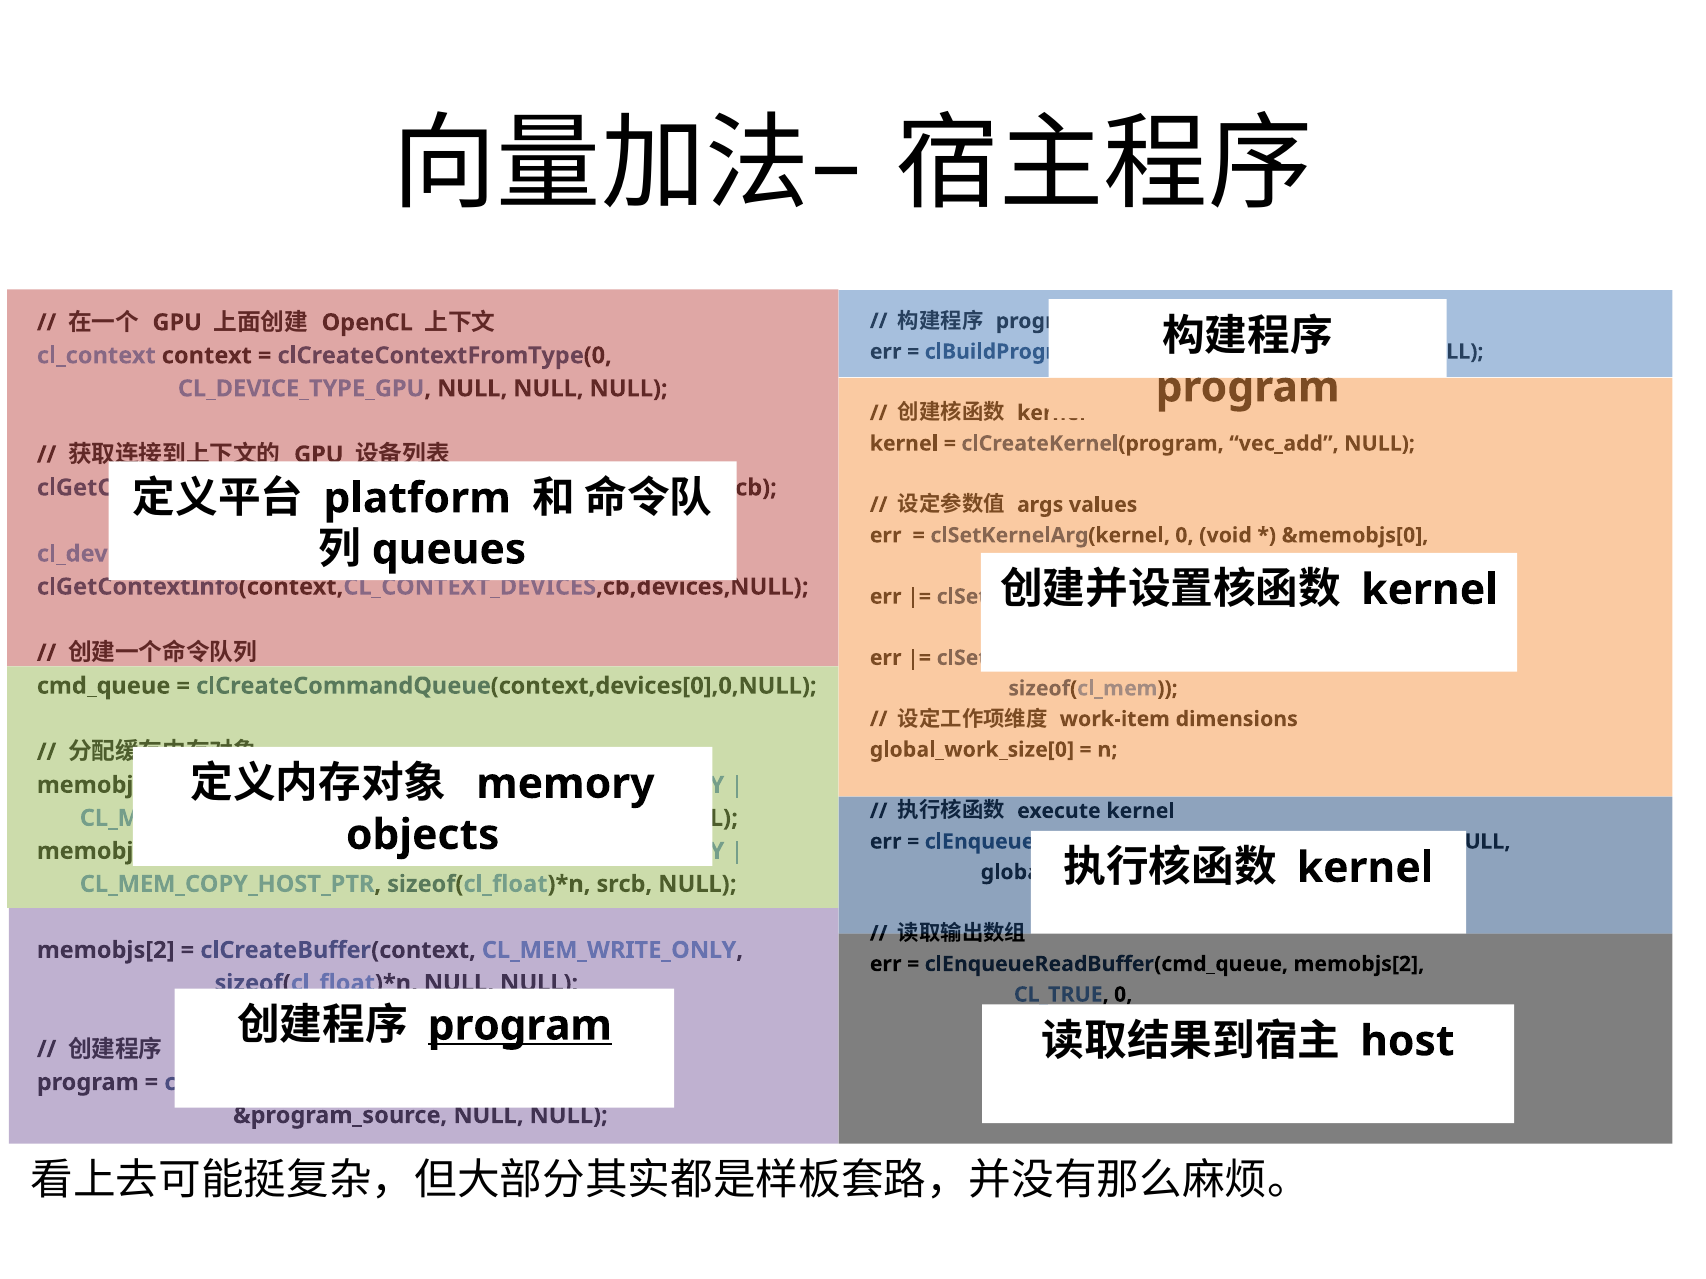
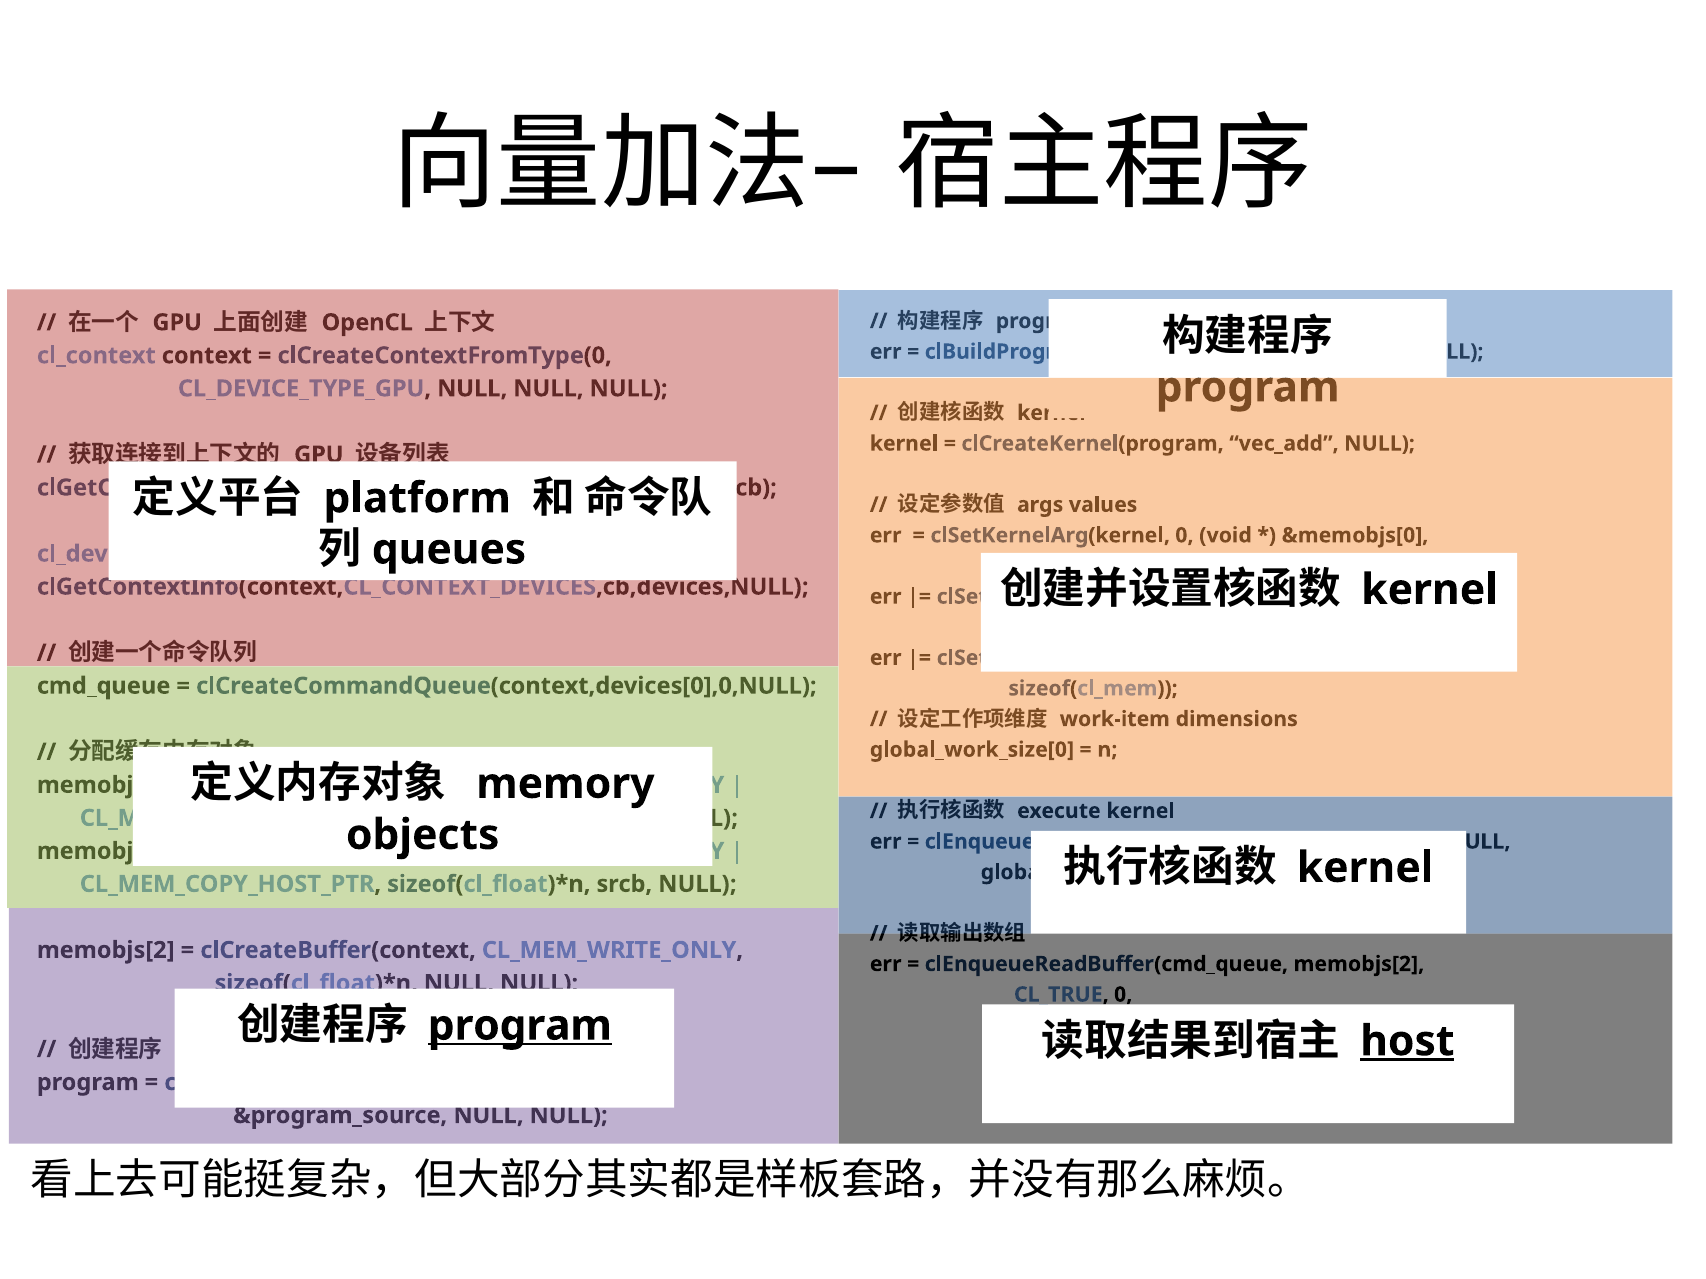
host underline: none -> present (1407, 1042)
